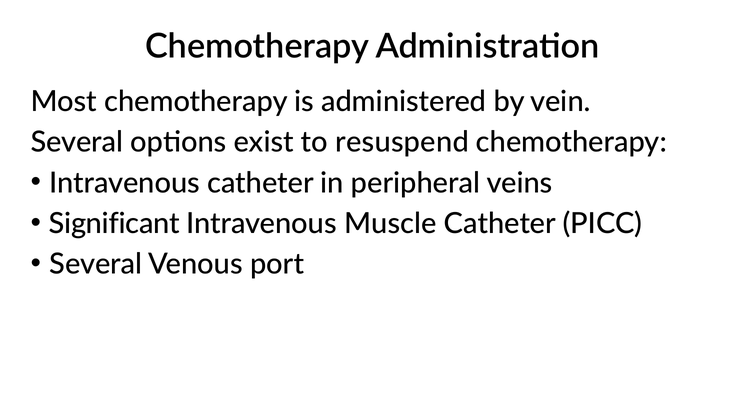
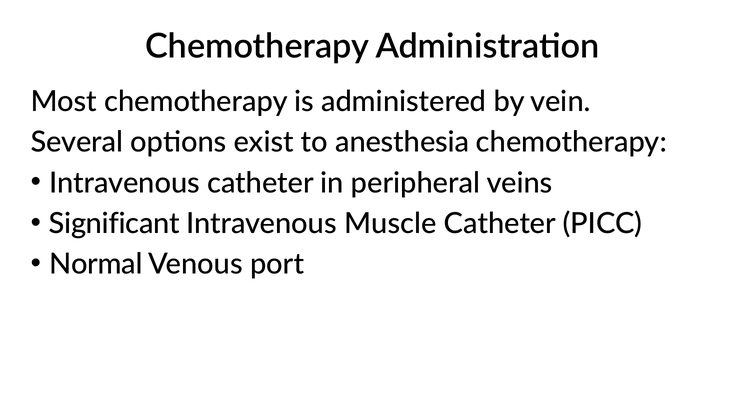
resuspend: resuspend -> anesthesia (402, 142)
Several: Several -> Normal (96, 264)
